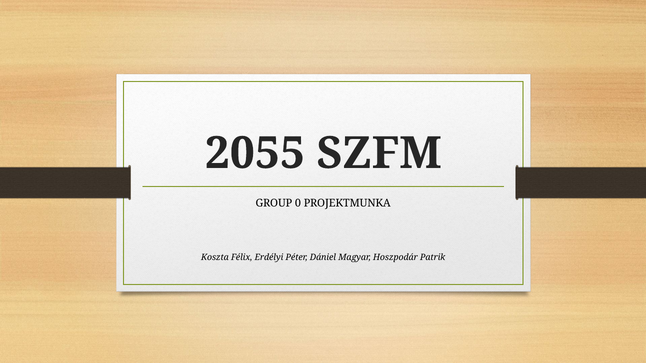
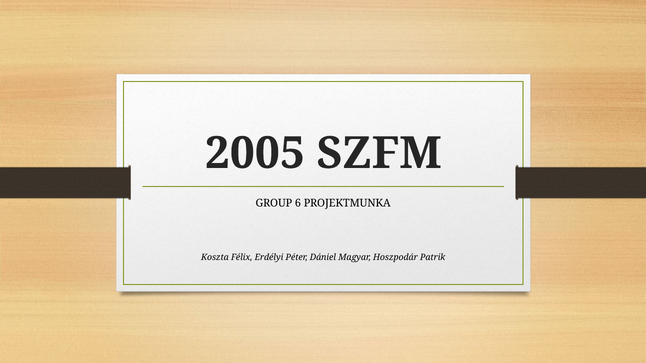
2055: 2055 -> 2005 (255, 153)
0: 0 -> 6 (298, 203)
